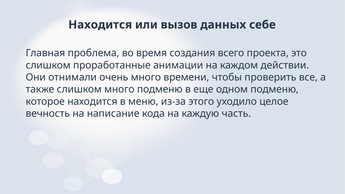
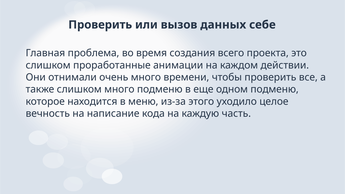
Находится: Находится -> Проверить (100, 25)
